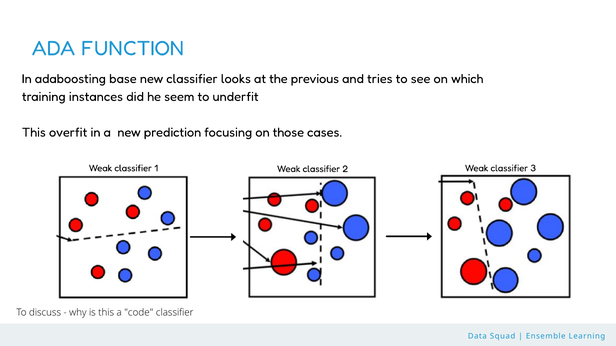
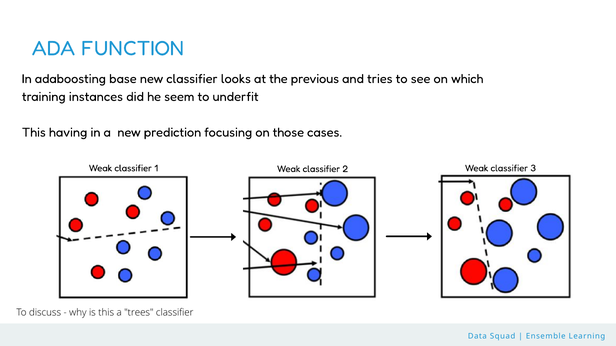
overfit: overfit -> having (68, 133)
code: code -> trees (139, 313)
